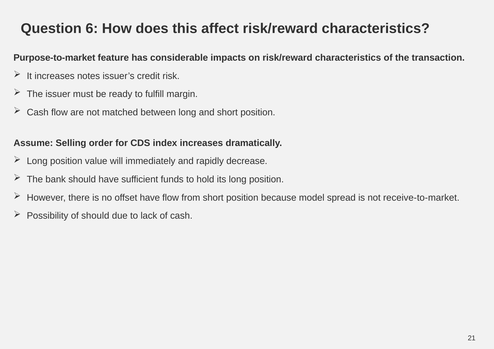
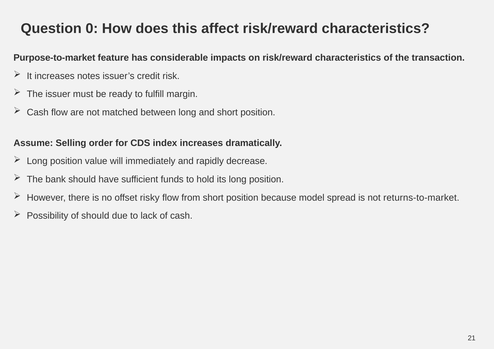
6: 6 -> 0 (92, 29)
offset have: have -> risky (150, 198)
receive-to-market: receive-to-market -> returns-to-market (421, 198)
